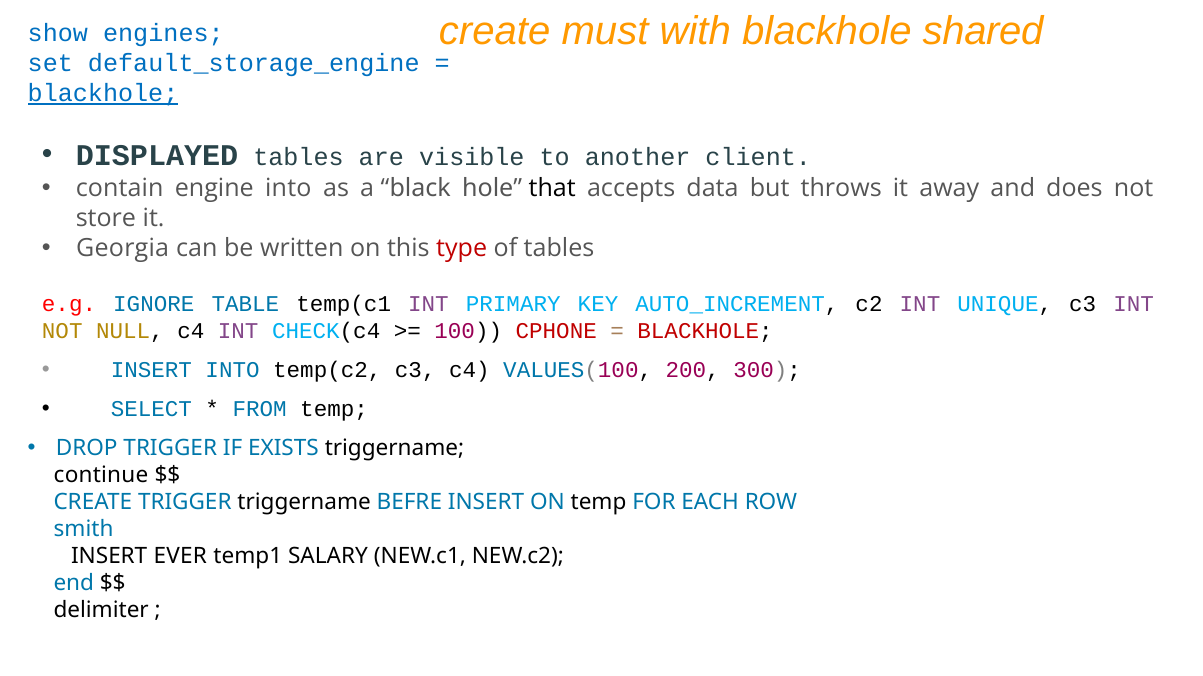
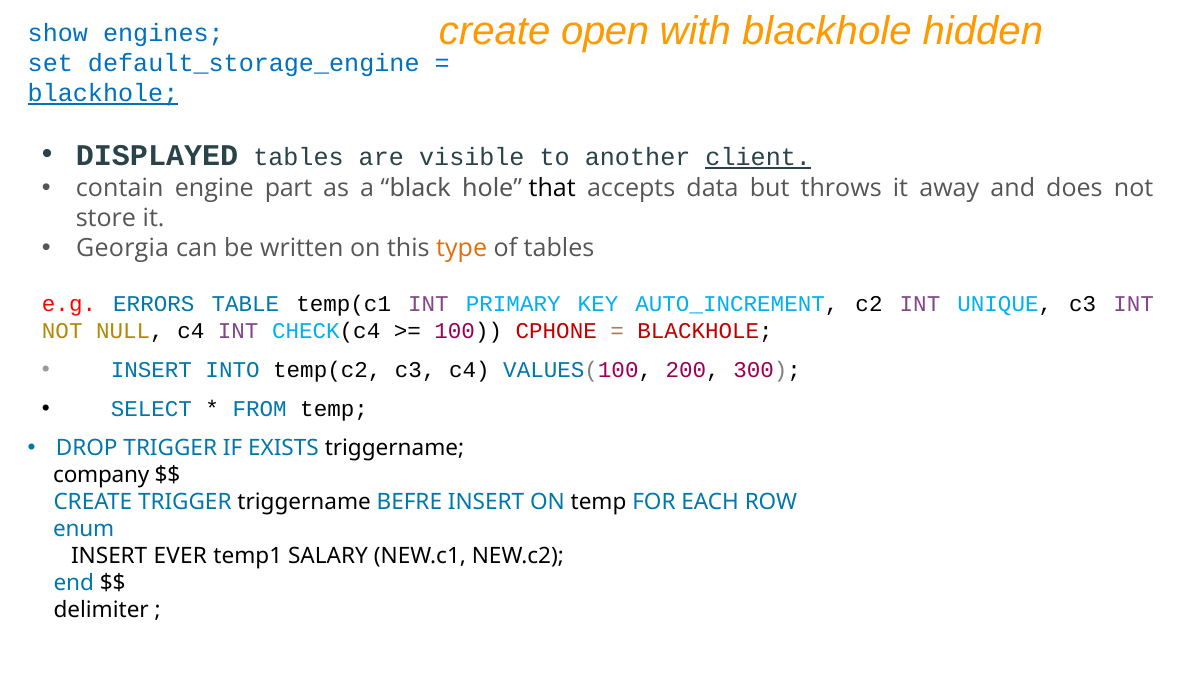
must: must -> open (605, 31)
shared: shared -> hidden (983, 31)
client underline: none -> present (758, 157)
engine into: into -> part (289, 188)
type colour: red -> orange (462, 249)
IGNORE: IGNORE -> ERRORS (154, 304)
continue: continue -> company (101, 476)
smith: smith -> enum (84, 530)
